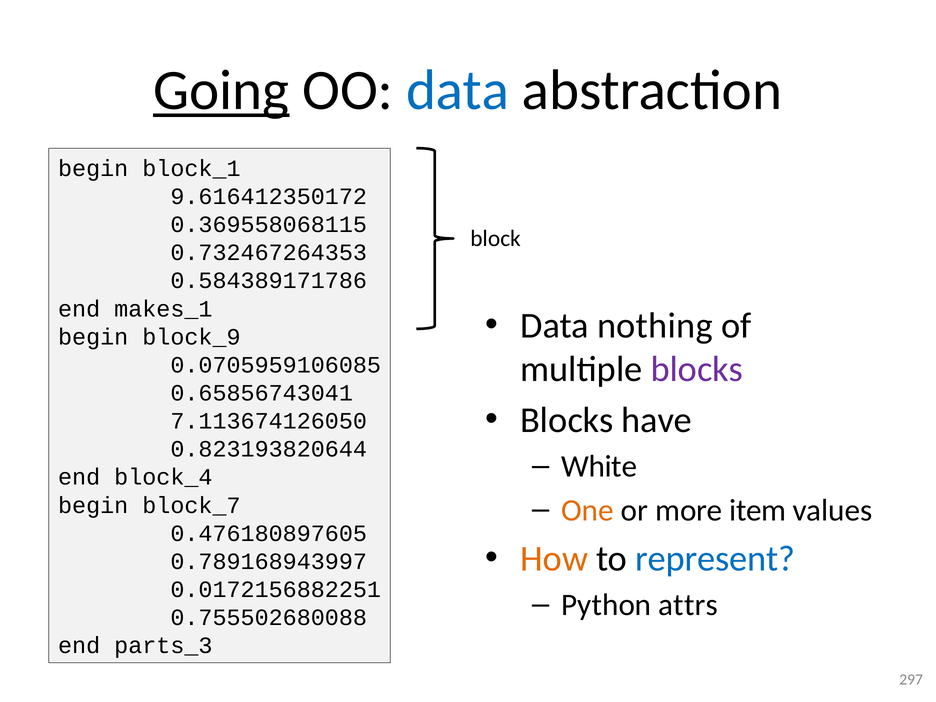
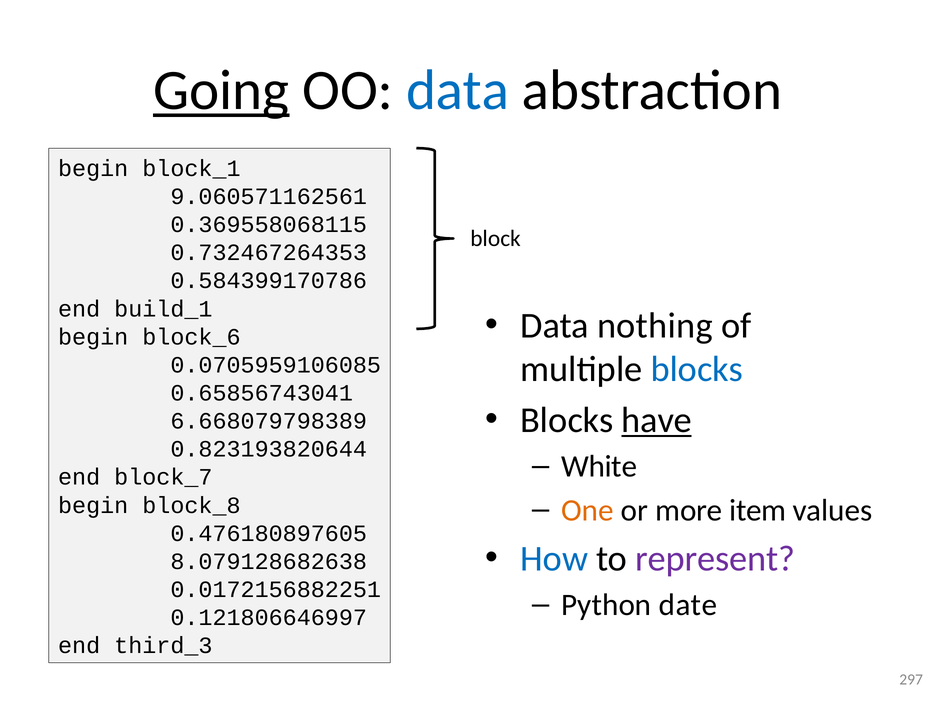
9.616412350172: 9.616412350172 -> 9.060571162561 (269, 196)
0.584389171786: 0.584389171786 -> 0.584399170786 (269, 281)
makes_1: makes_1 -> build_1 (163, 309)
block_9: block_9 -> block_6 (191, 337)
blocks colour: purple -> blue (697, 369)
have underline: none -> present (657, 420)
7.113674126050: 7.113674126050 -> 6.668079798389 (269, 421)
block_4: block_4 -> block_7 (163, 477)
block_7: block_7 -> block_8 (191, 505)
How colour: orange -> blue (554, 559)
represent colour: blue -> purple (715, 559)
0.789168943997: 0.789168943997 -> 8.079128682638 (269, 562)
attrs: attrs -> date (688, 605)
0.755502680088: 0.755502680088 -> 0.121806646997 (269, 618)
parts_3: parts_3 -> third_3 (163, 646)
